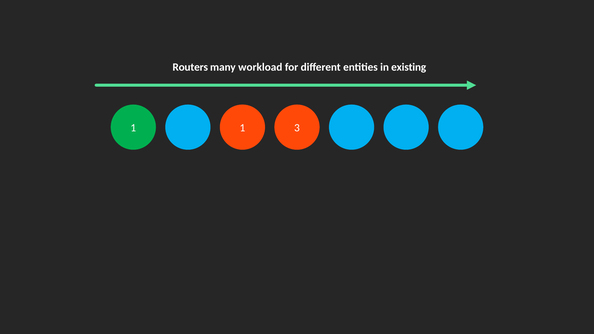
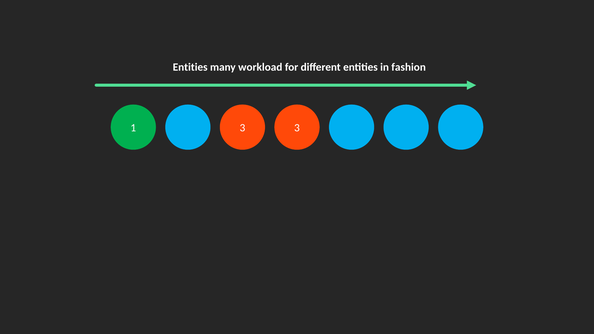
Routers: Routers -> Entities (190, 67)
existing: existing -> fashion (409, 67)
1 1: 1 -> 3 (242, 128)
